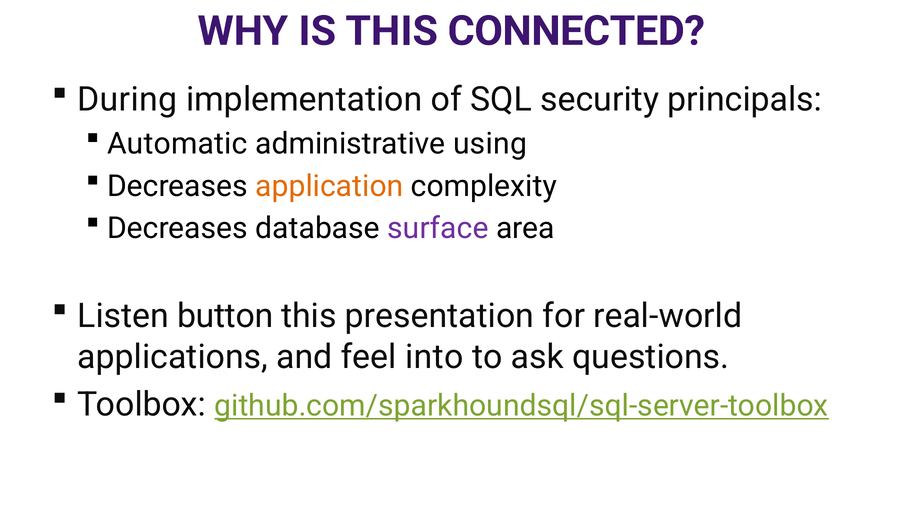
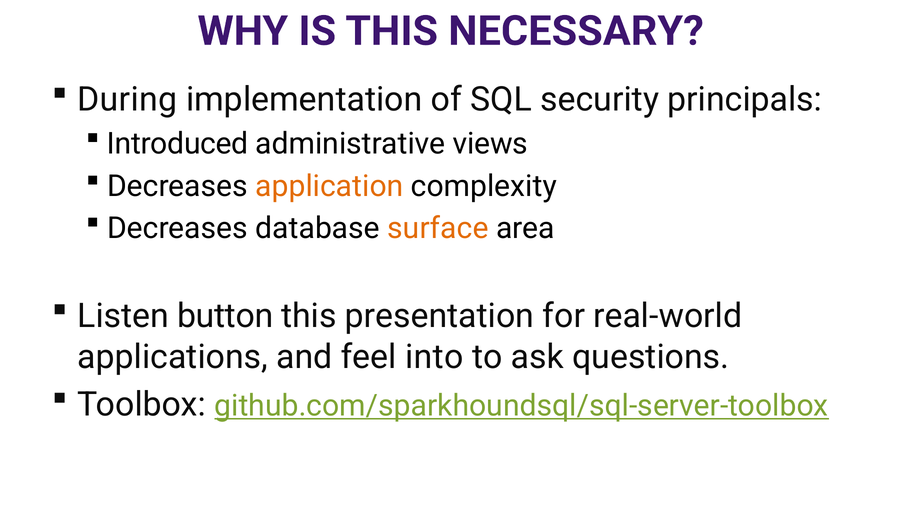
CONNECTED: CONNECTED -> NECESSARY (576, 31)
Automatic: Automatic -> Introduced (178, 144)
using: using -> views (490, 144)
surface colour: purple -> orange (438, 228)
